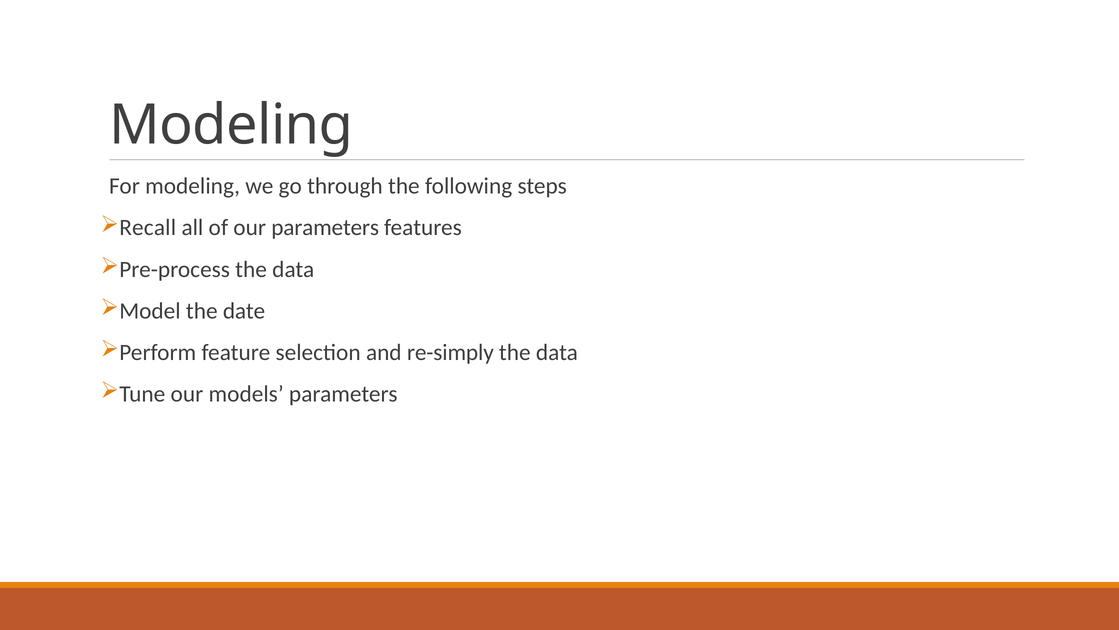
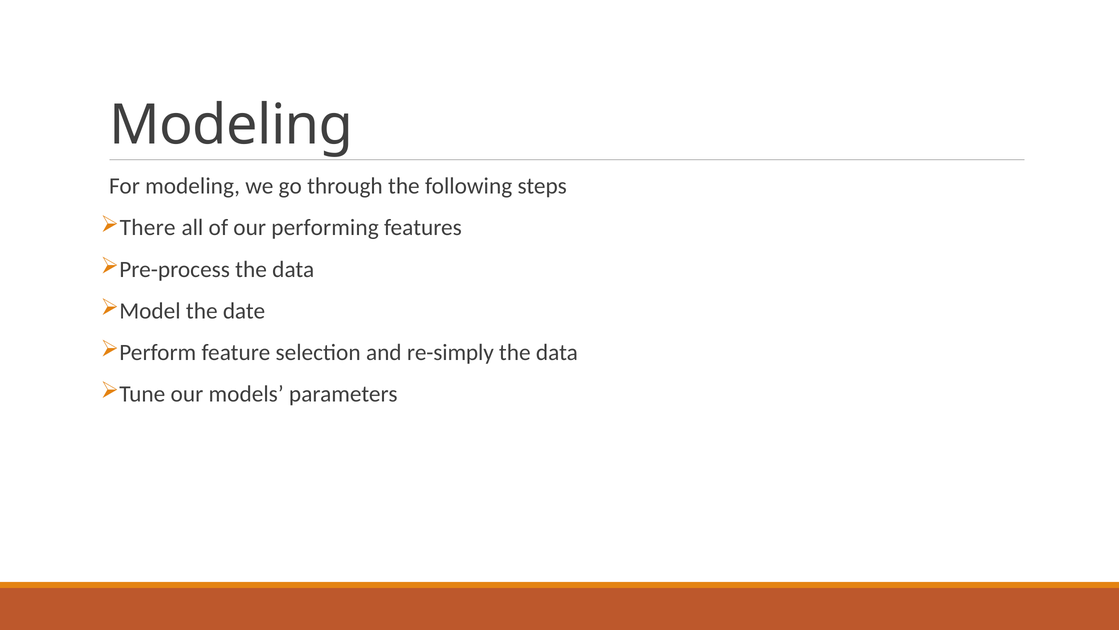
Recall: Recall -> There (148, 228)
our parameters: parameters -> performing (325, 228)
